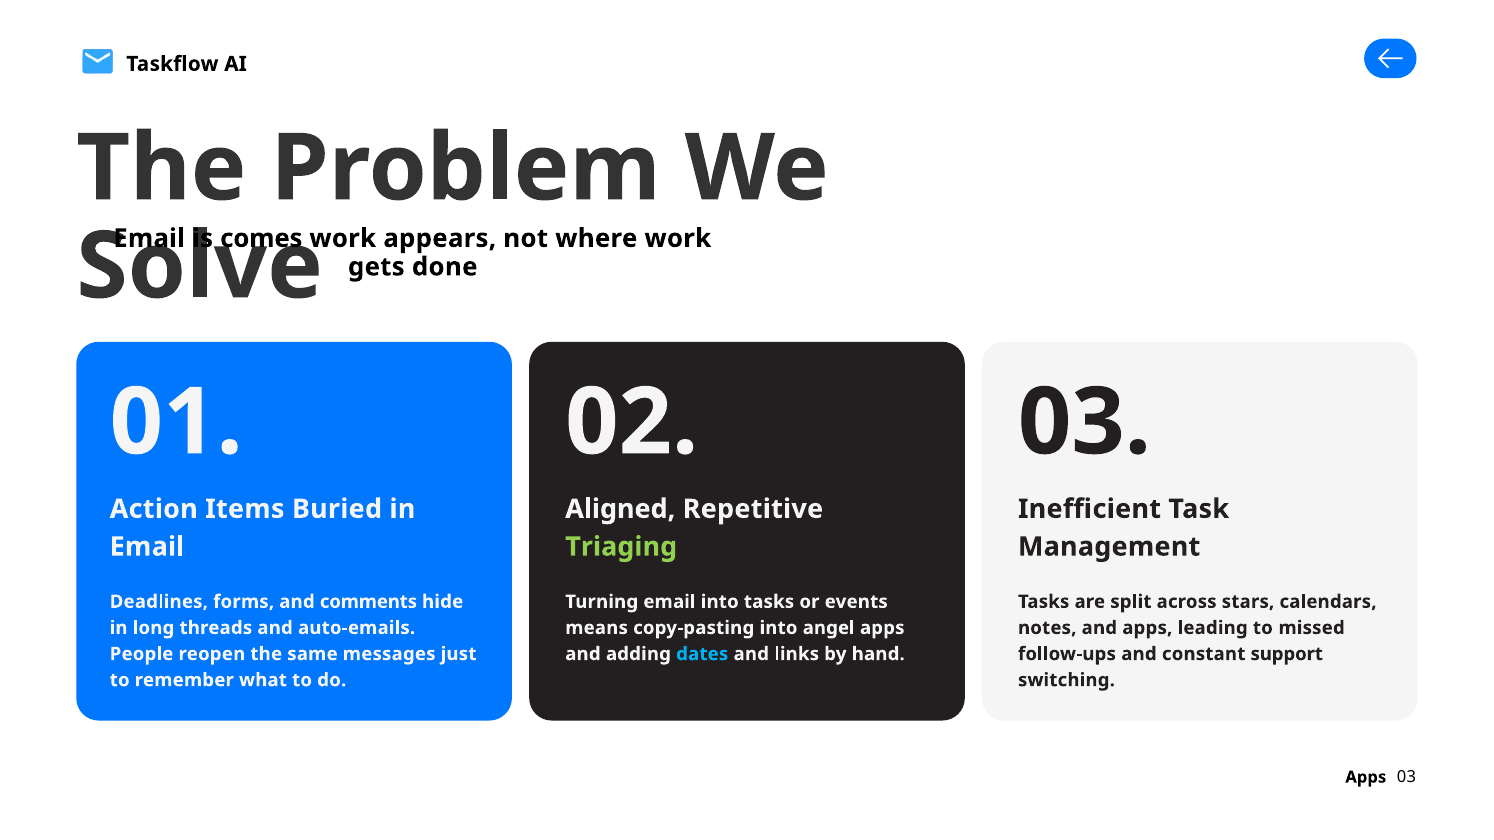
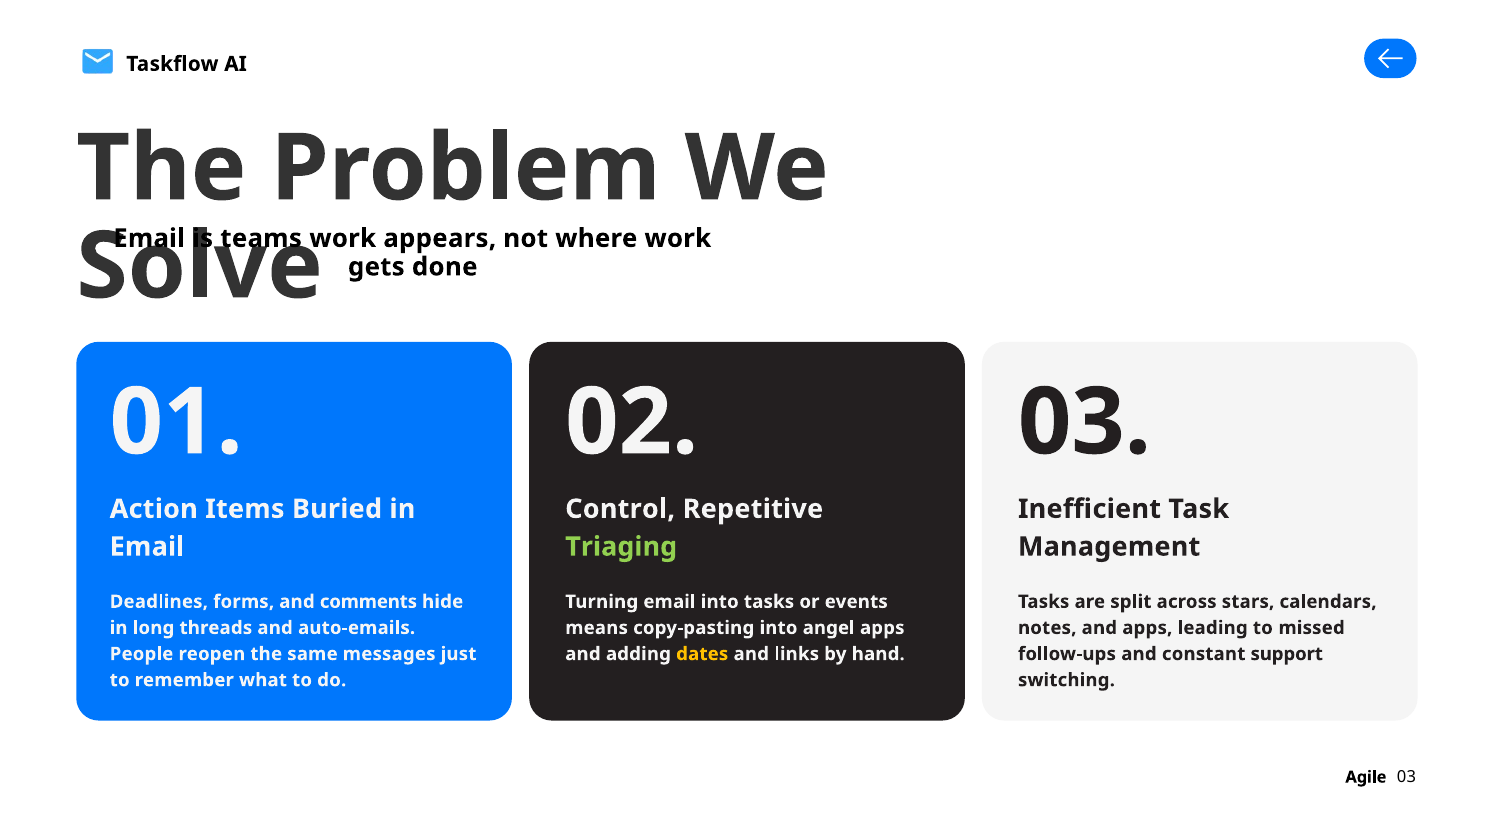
comes: comes -> teams (261, 238)
Aligned: Aligned -> Control (620, 509)
dates colour: light blue -> yellow (702, 654)
Apps: Apps -> Agile (1366, 777)
